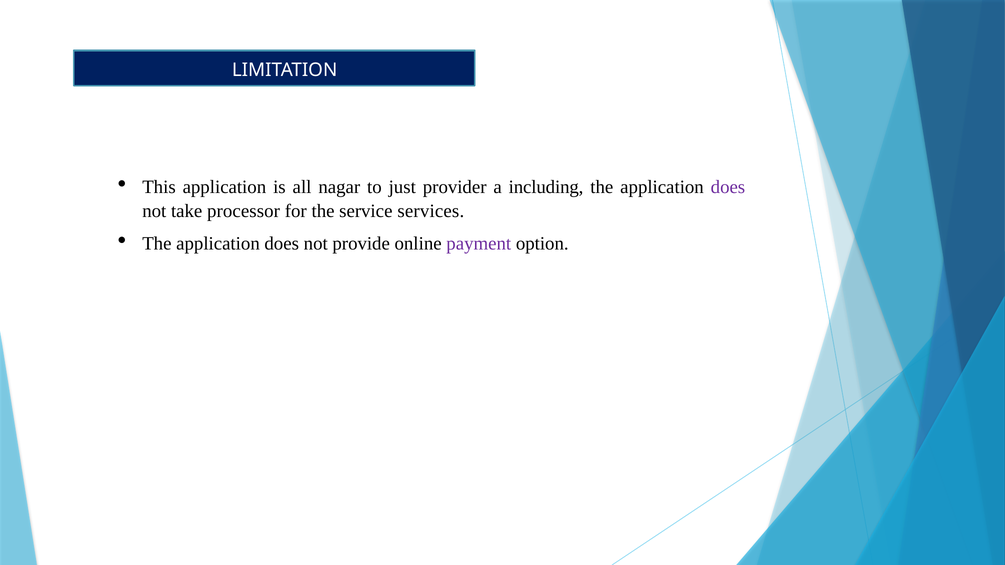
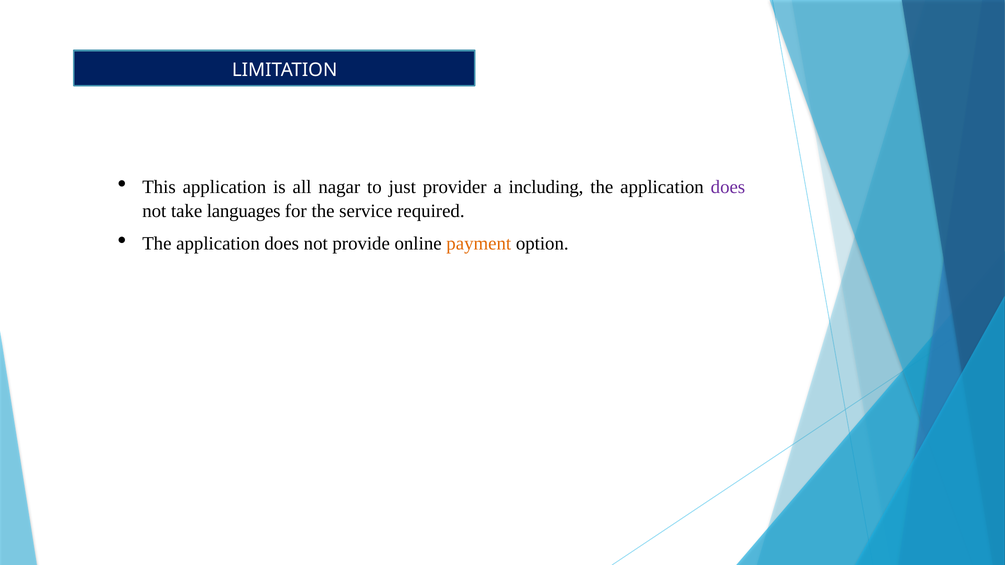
processor: processor -> languages (244, 211)
services: services -> required (431, 211)
payment colour: purple -> orange (479, 244)
